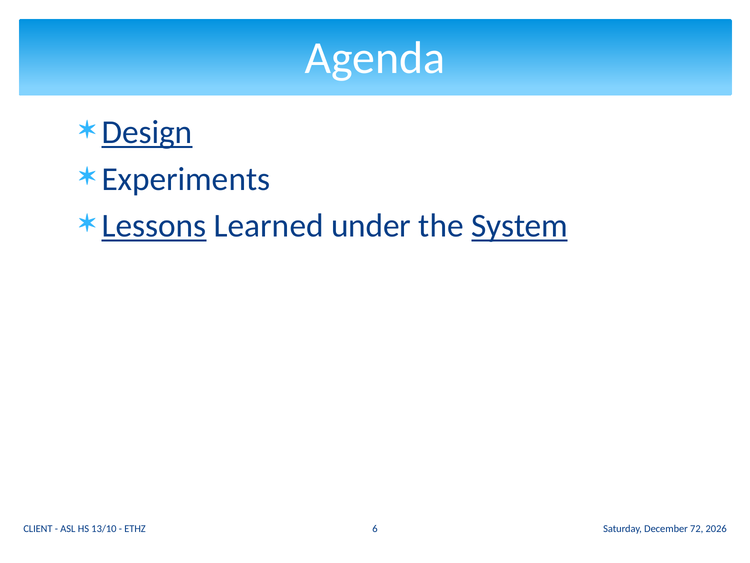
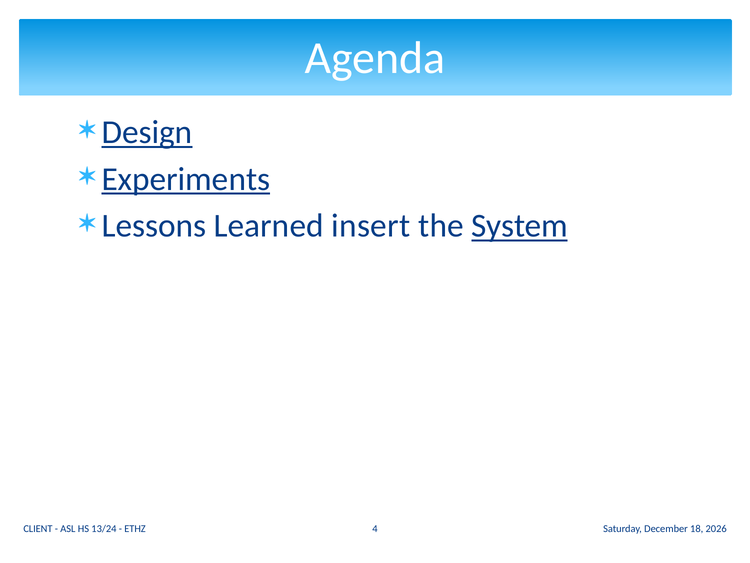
Experiments underline: none -> present (186, 179)
Lessons underline: present -> none (154, 226)
under: under -> insert (371, 226)
13/10: 13/10 -> 13/24 (104, 528)
6: 6 -> 4 (375, 528)
72: 72 -> 18 (697, 528)
